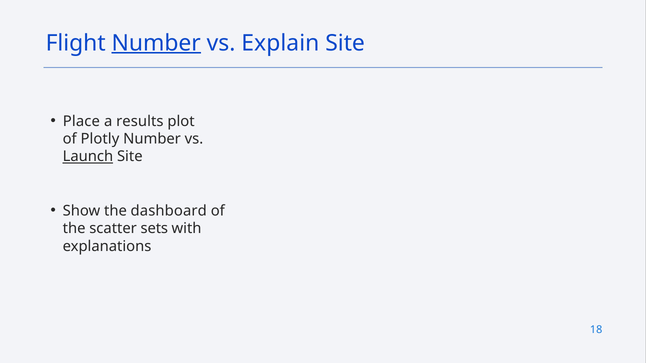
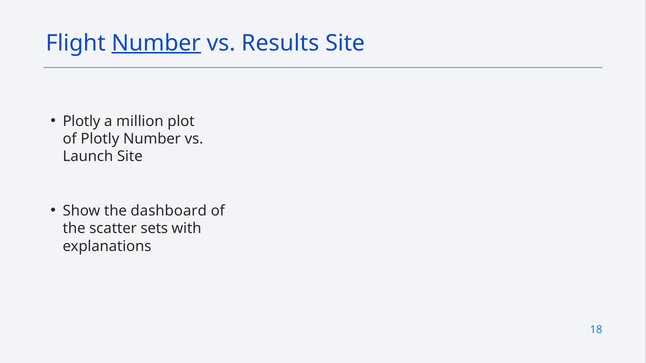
Explain: Explain -> Results (280, 43)
Place: Place -> Plotly (82, 121)
results: results -> million (140, 121)
Launch underline: present -> none (88, 157)
